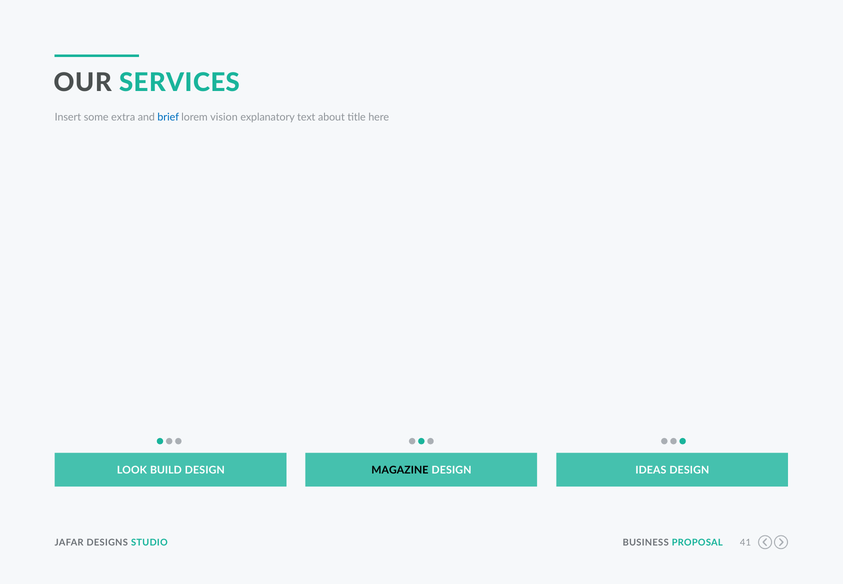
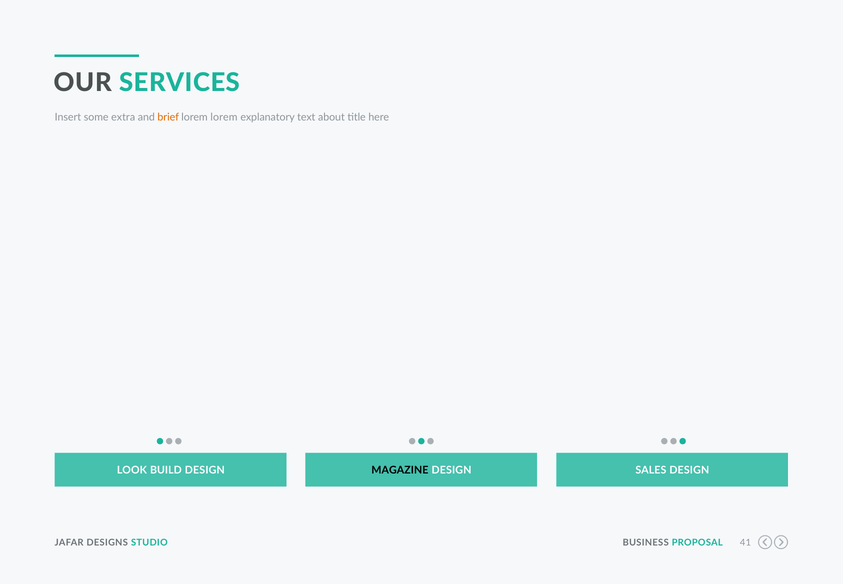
brief colour: blue -> orange (168, 117)
lorem vision: vision -> lorem (224, 117)
IDEAS: IDEAS -> SALES (651, 470)
